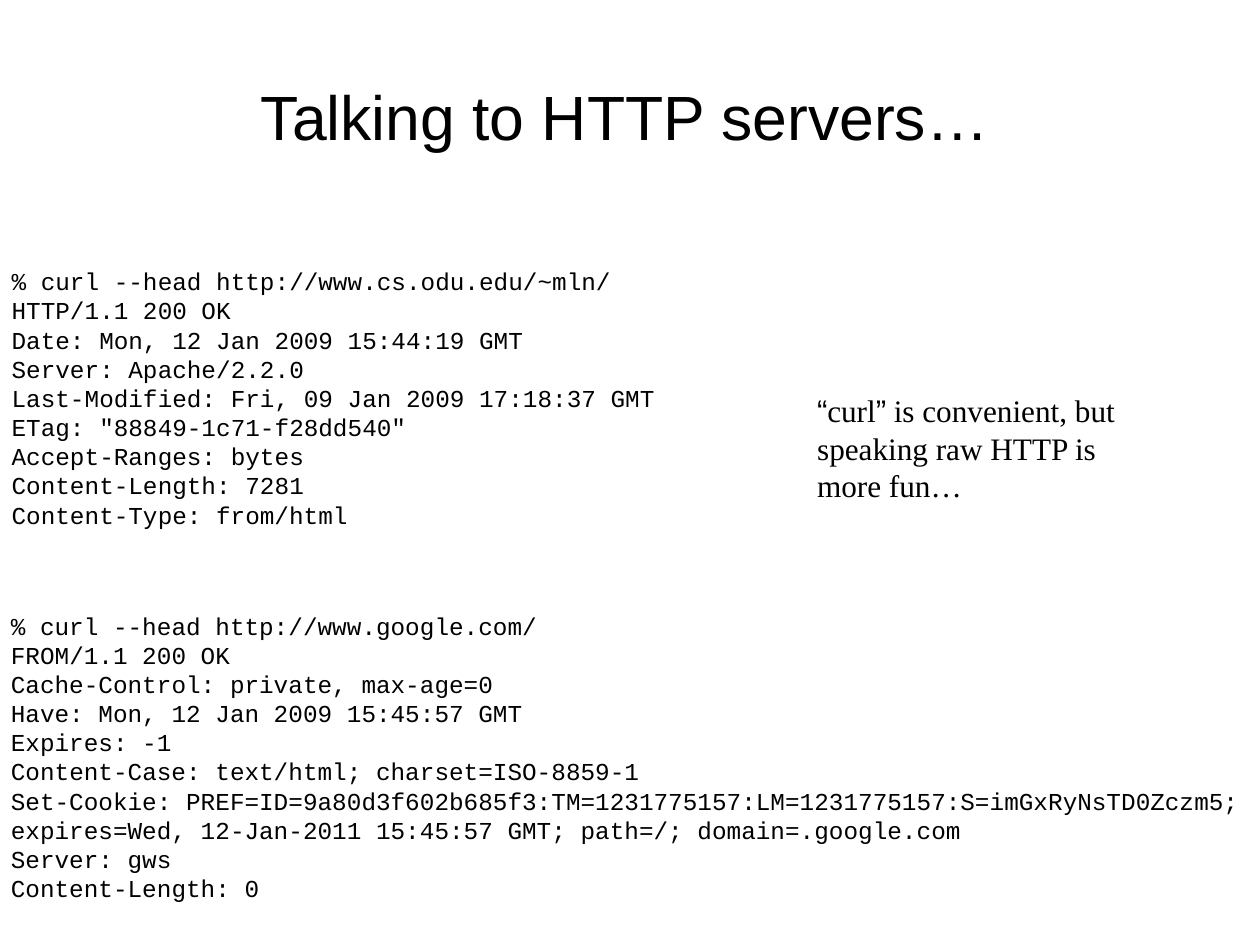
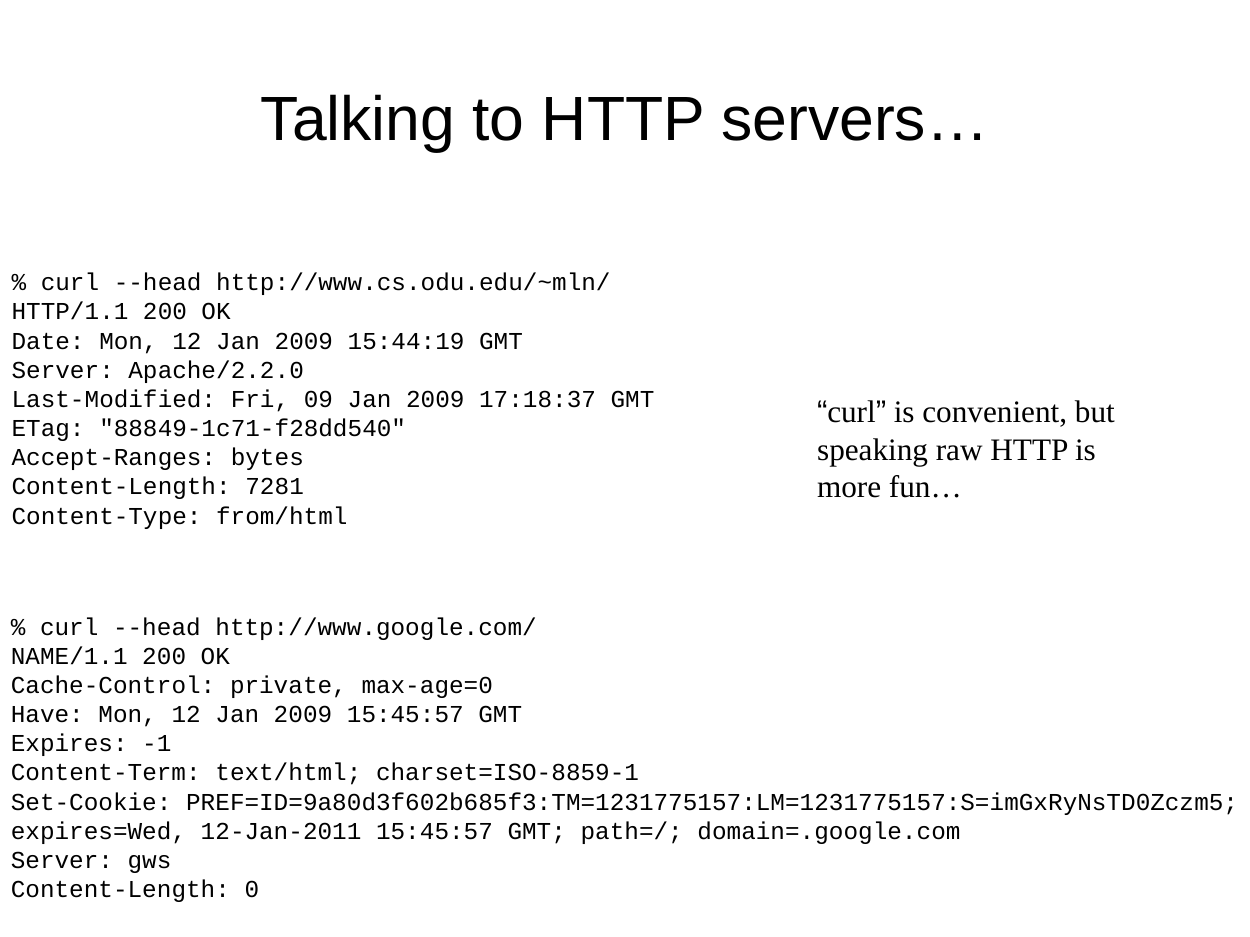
FROM/1.1: FROM/1.1 -> NAME/1.1 (69, 657)
Content-Case: Content-Case -> Content-Term (106, 773)
